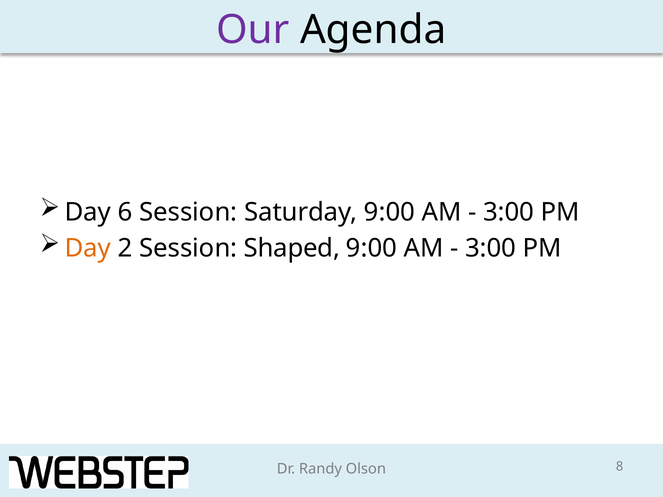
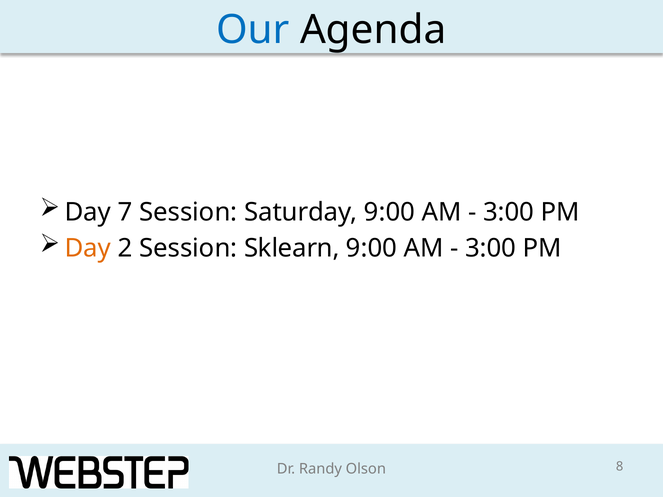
Our colour: purple -> blue (253, 30)
6: 6 -> 7 (125, 212)
Shaped: Shaped -> Sklearn (292, 248)
